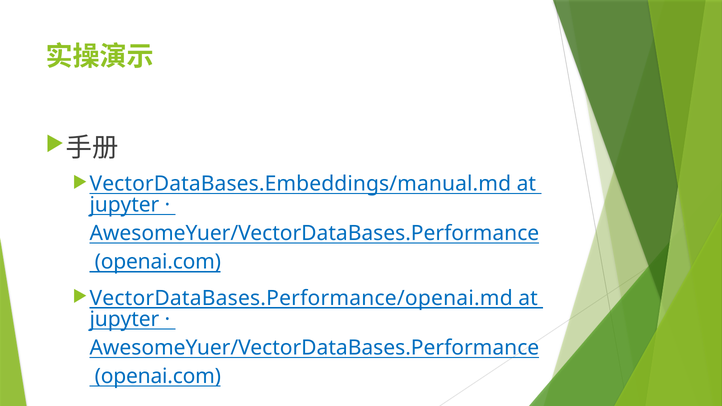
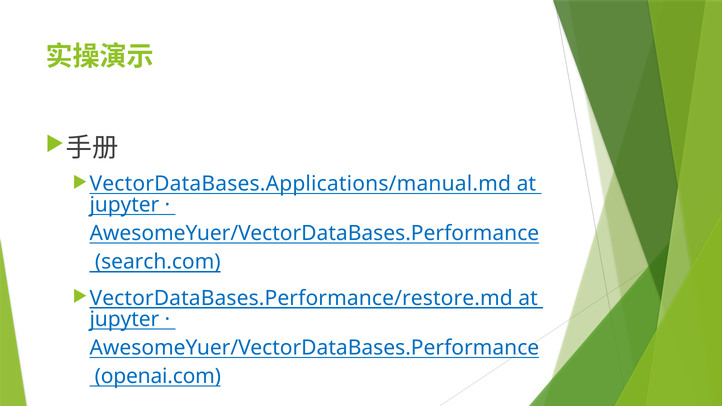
VectorDataBases.Embeddings/manual.md: VectorDataBases.Embeddings/manual.md -> VectorDataBases.Applications/manual.md (300, 184)
openai.com: openai.com -> search.com (158, 262)
VectorDataBases.Performance/openai.md: VectorDataBases.Performance/openai.md -> VectorDataBases.Performance/restore.md (301, 298)
